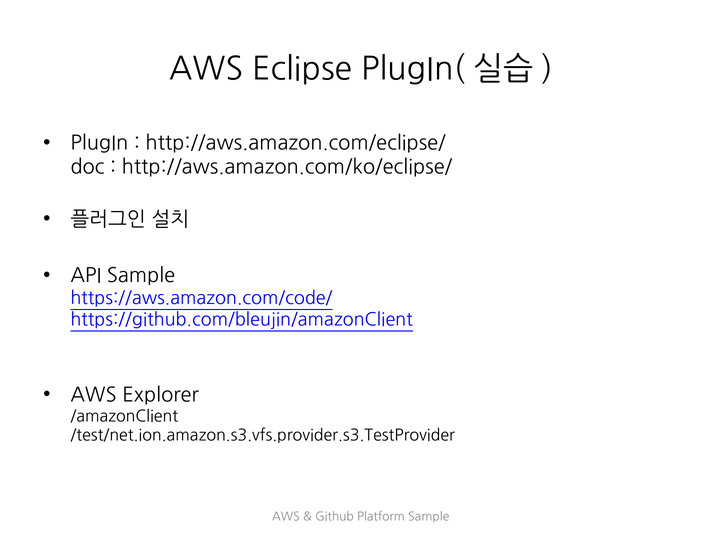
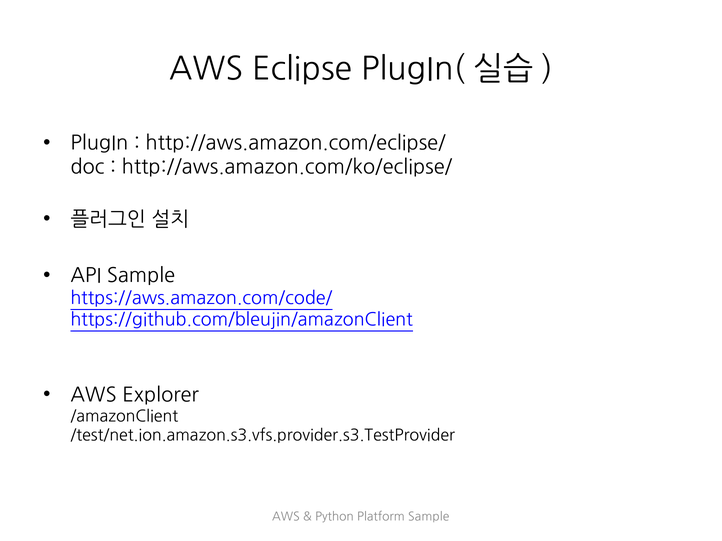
Github: Github -> Python (334, 517)
